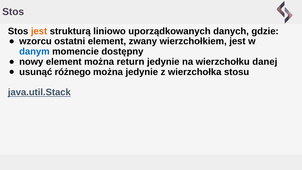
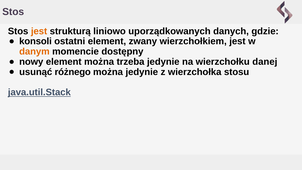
wzorcu: wzorcu -> konsoli (35, 41)
danym colour: blue -> orange (34, 52)
return: return -> trzeba (131, 62)
